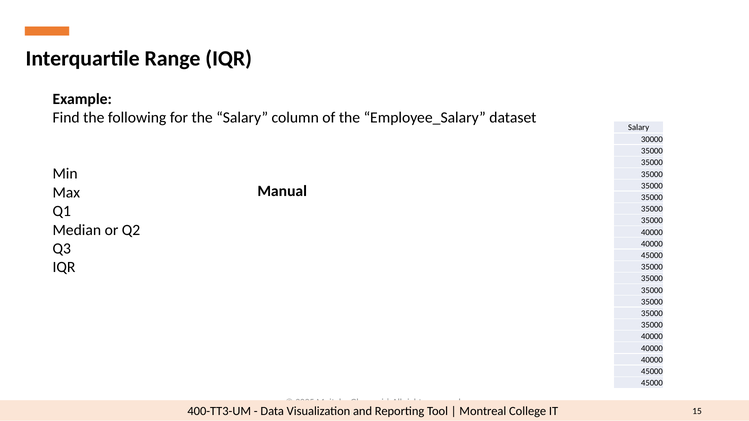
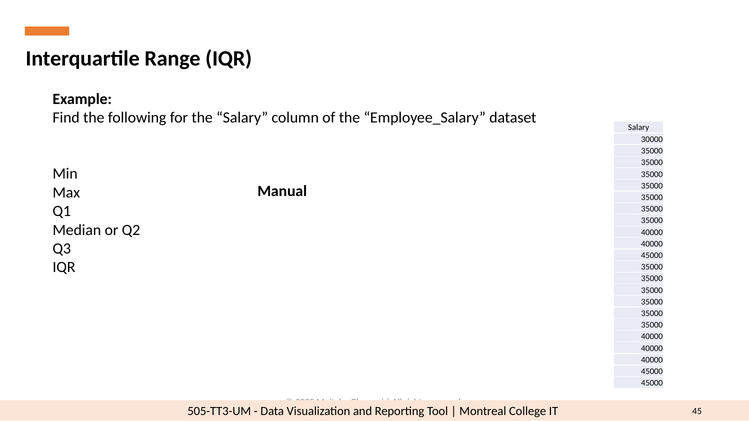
400-TT3-UM: 400-TT3-UM -> 505-TT3-UM (219, 412)
15: 15 -> 45 (697, 411)
